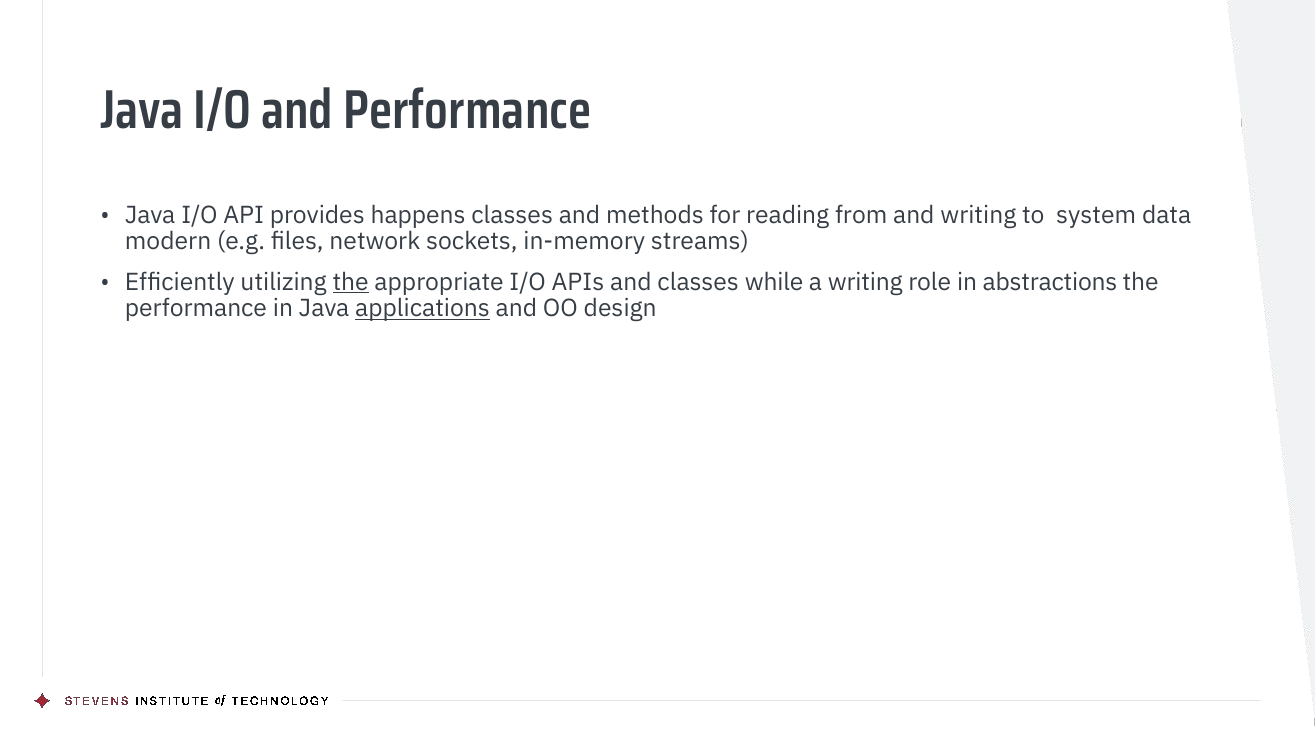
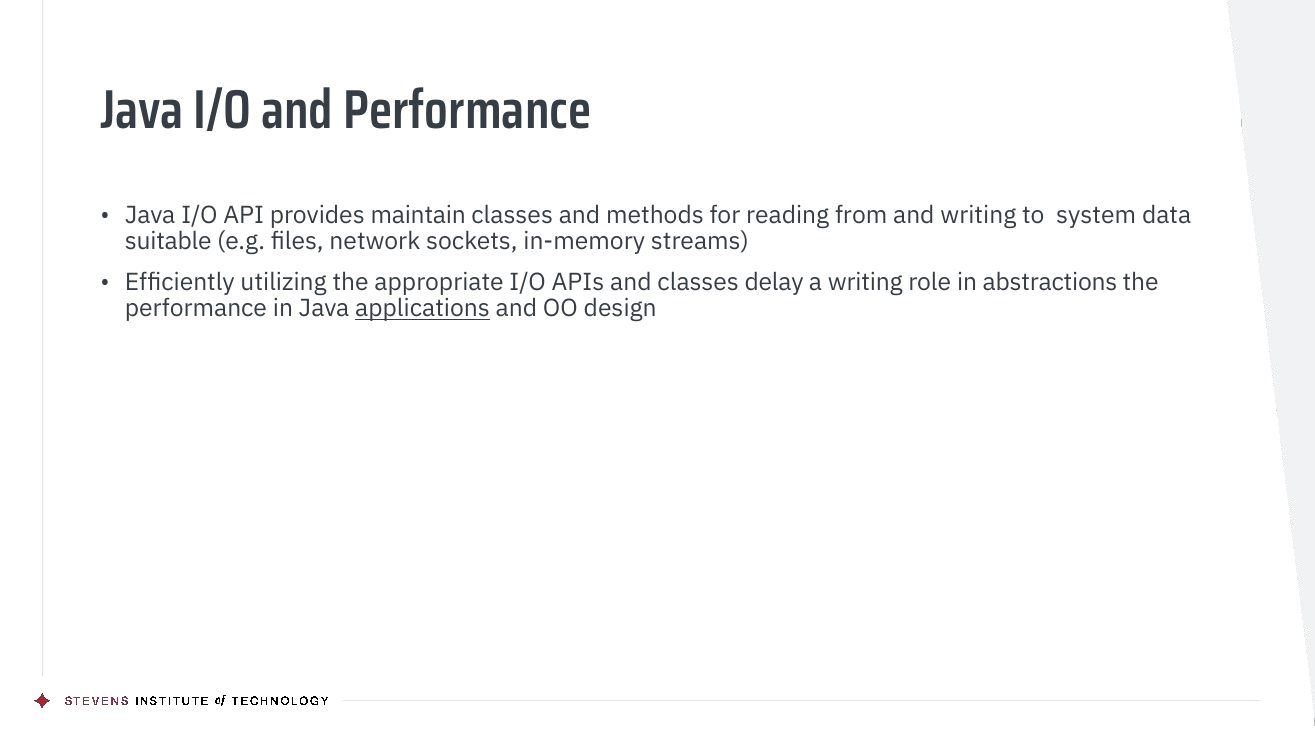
happens: happens -> maintain (418, 215)
modern: modern -> suitable (168, 242)
the underline: present -> none (351, 282)
while: while -> delay (774, 282)
